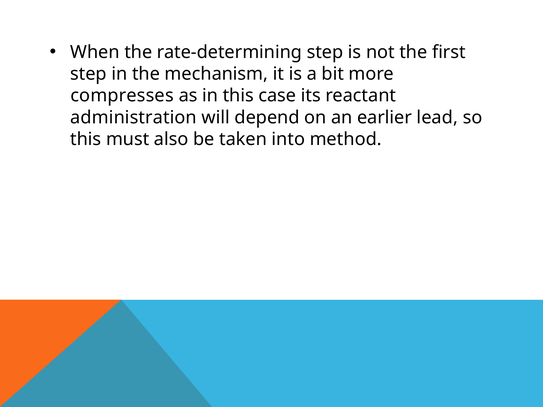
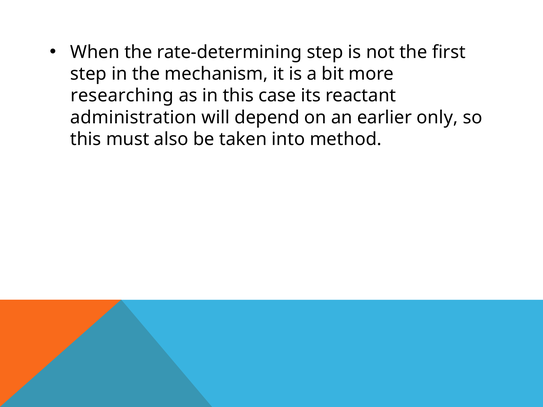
compresses: compresses -> researching (122, 96)
lead: lead -> only (437, 117)
